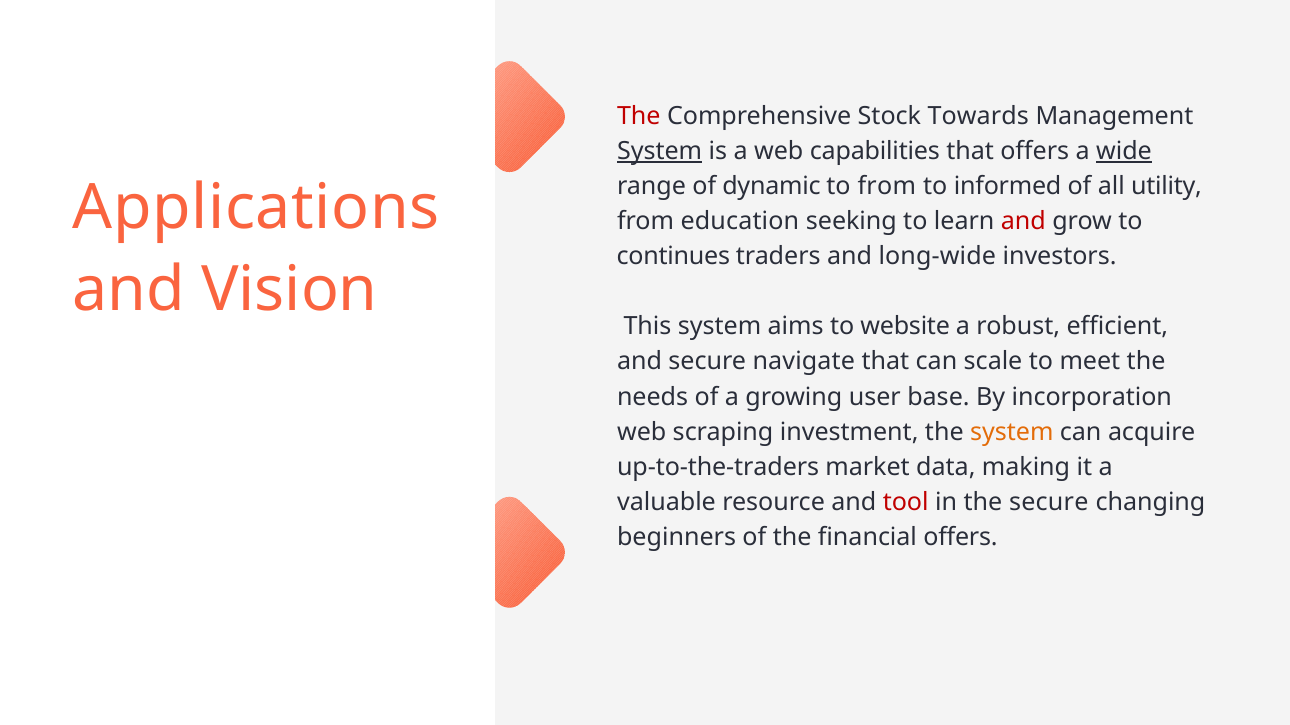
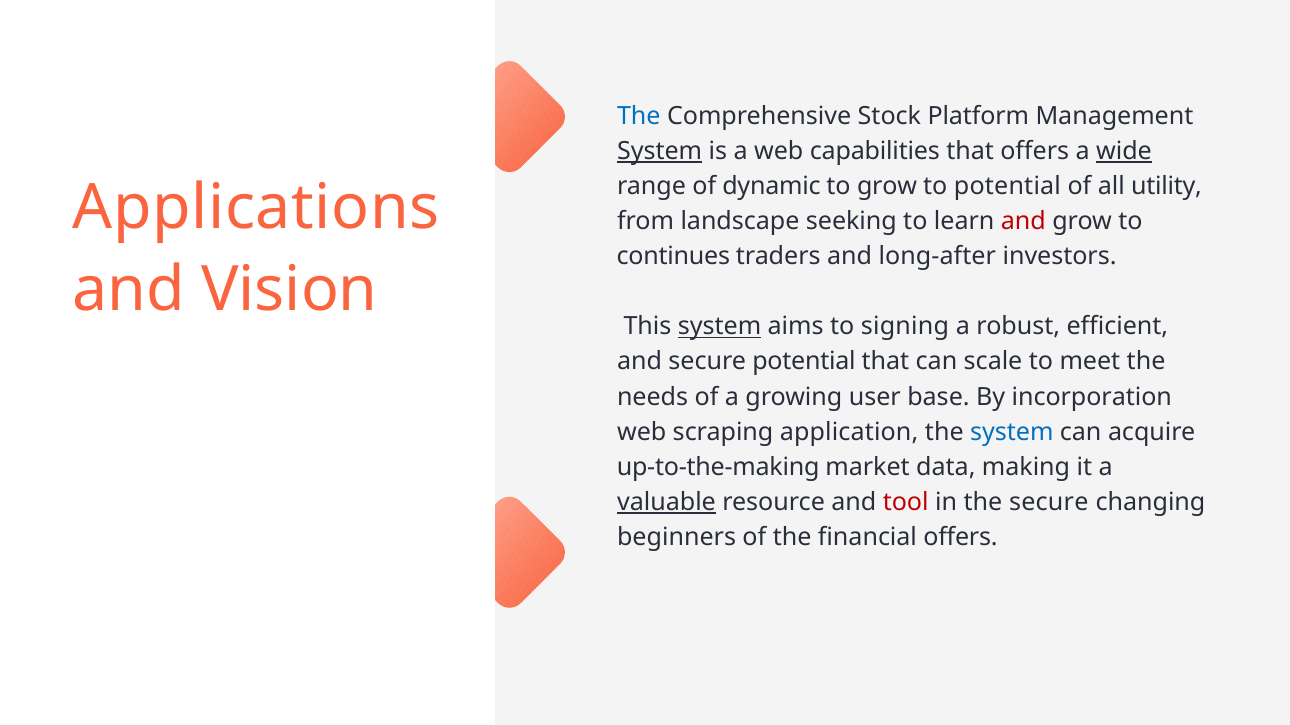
The colour: red -> blue (639, 116)
Towards: Towards -> Platform (978, 116)
to from: from -> grow (887, 186)
to informed: informed -> potential (1007, 186)
education: education -> landscape (740, 222)
long-wide: long-wide -> long-after (937, 257)
system underline: none -> present (720, 327)
website: website -> signing (905, 327)
secure navigate: navigate -> potential (804, 362)
investment: investment -> application (849, 432)
system colour: orange -> blue (1012, 432)
up-to-the-traders: up-to-the-traders -> up-to-the-making (718, 467)
valuable underline: none -> present (666, 503)
